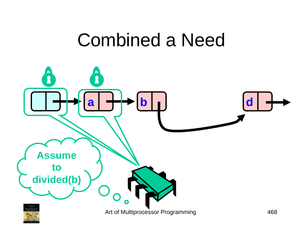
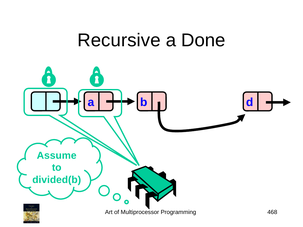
Combined: Combined -> Recursive (119, 40)
Need: Need -> Done (203, 40)
